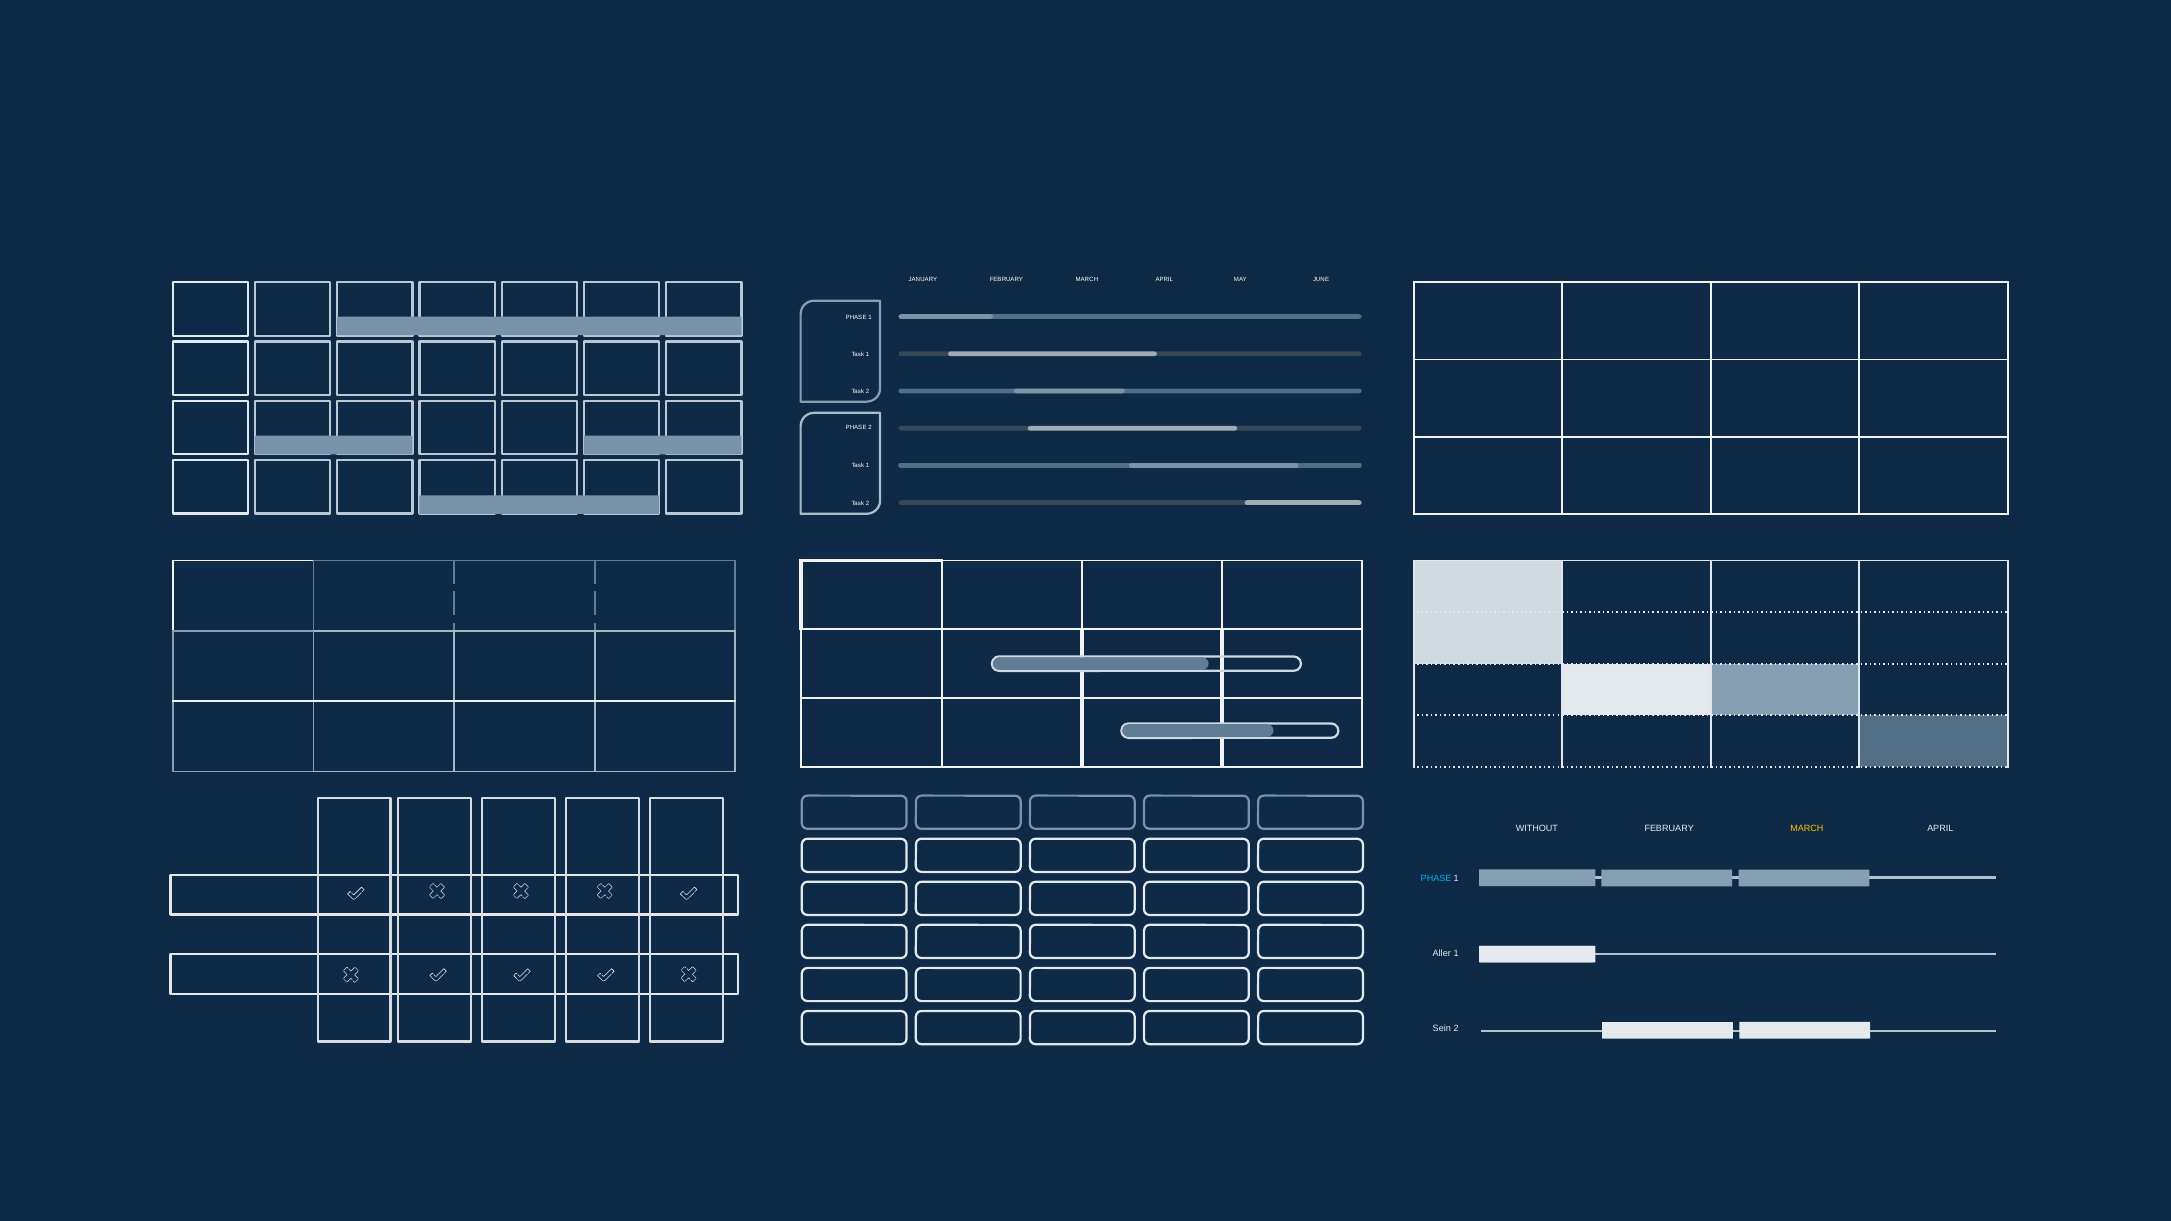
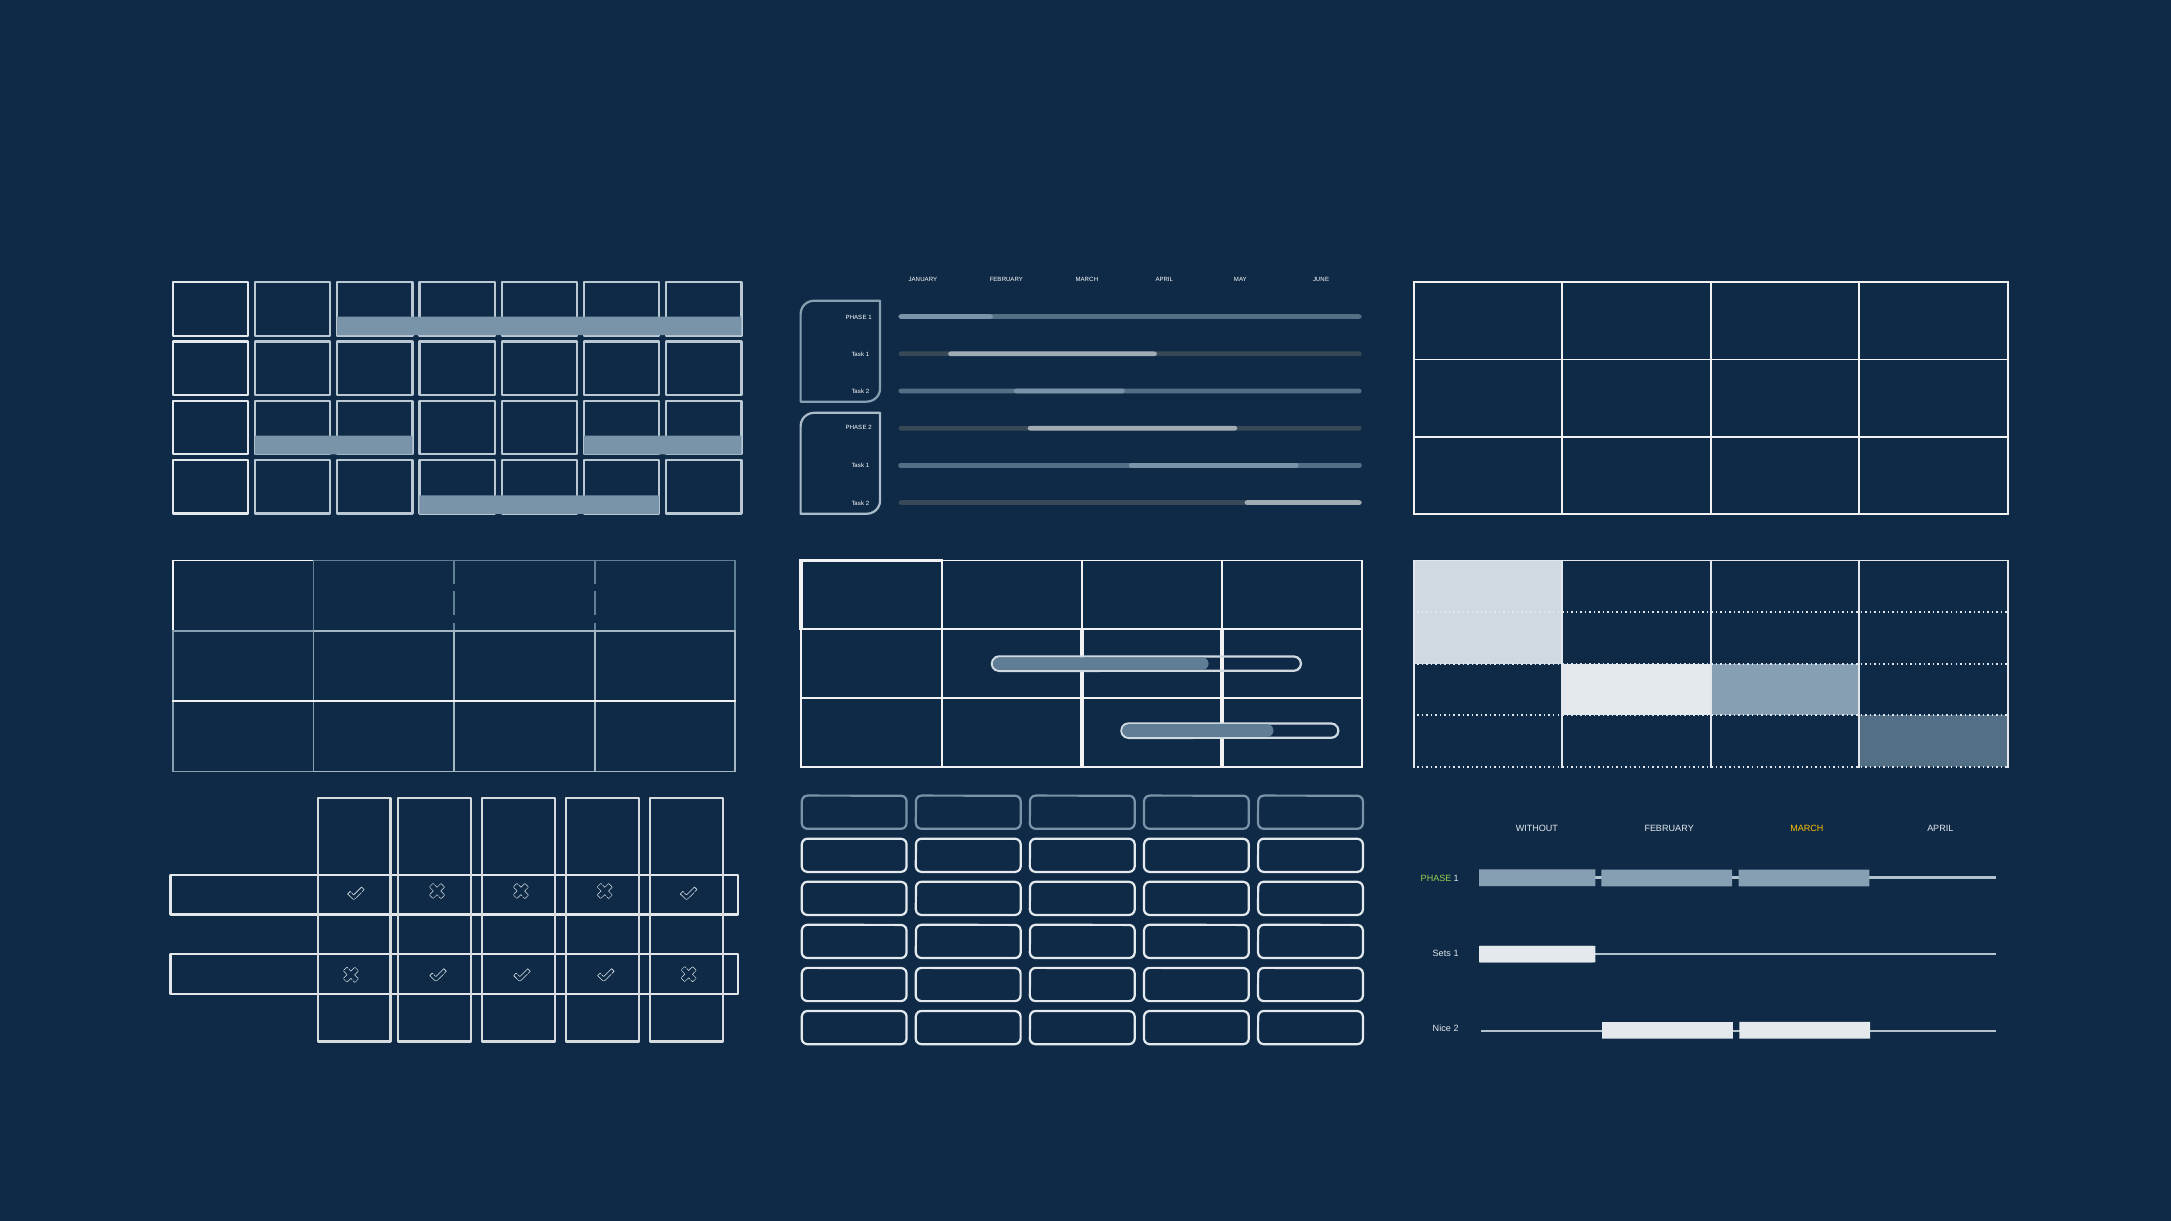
PHASE colour: light blue -> light green (1436, 878)
Aller: Aller -> Sets (1442, 953)
Sein: Sein -> Nice (1442, 1028)
